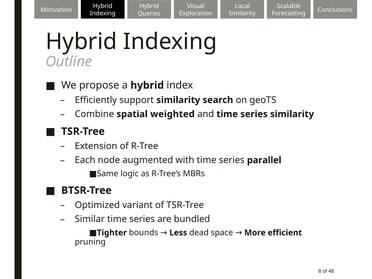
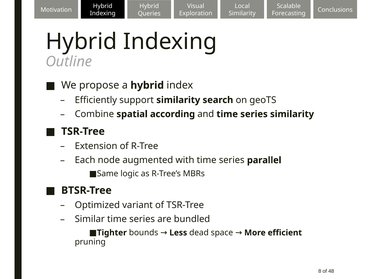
weighted: weighted -> according (173, 114)
